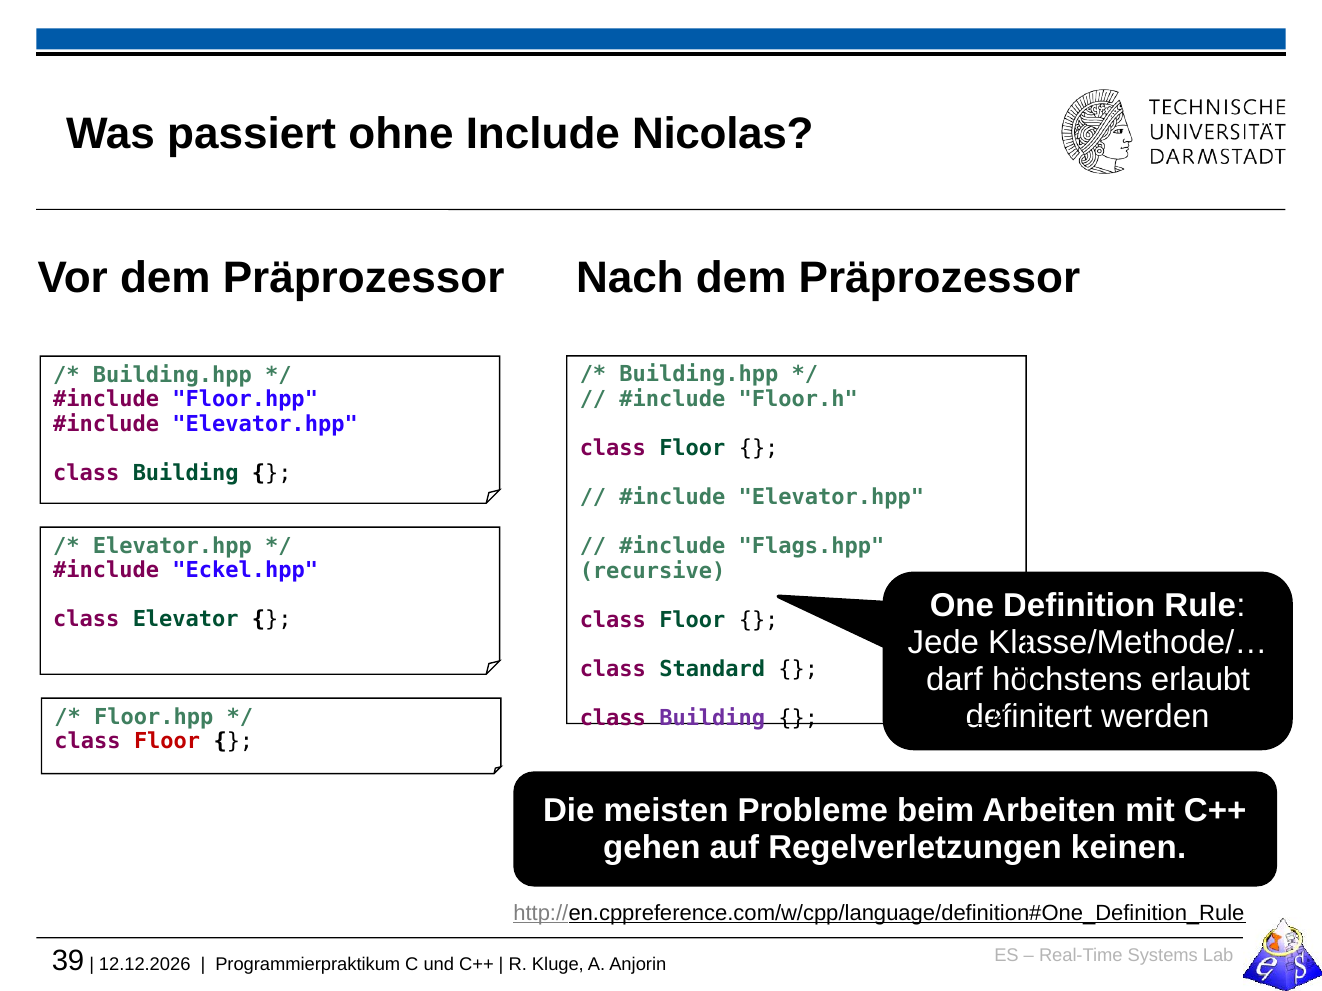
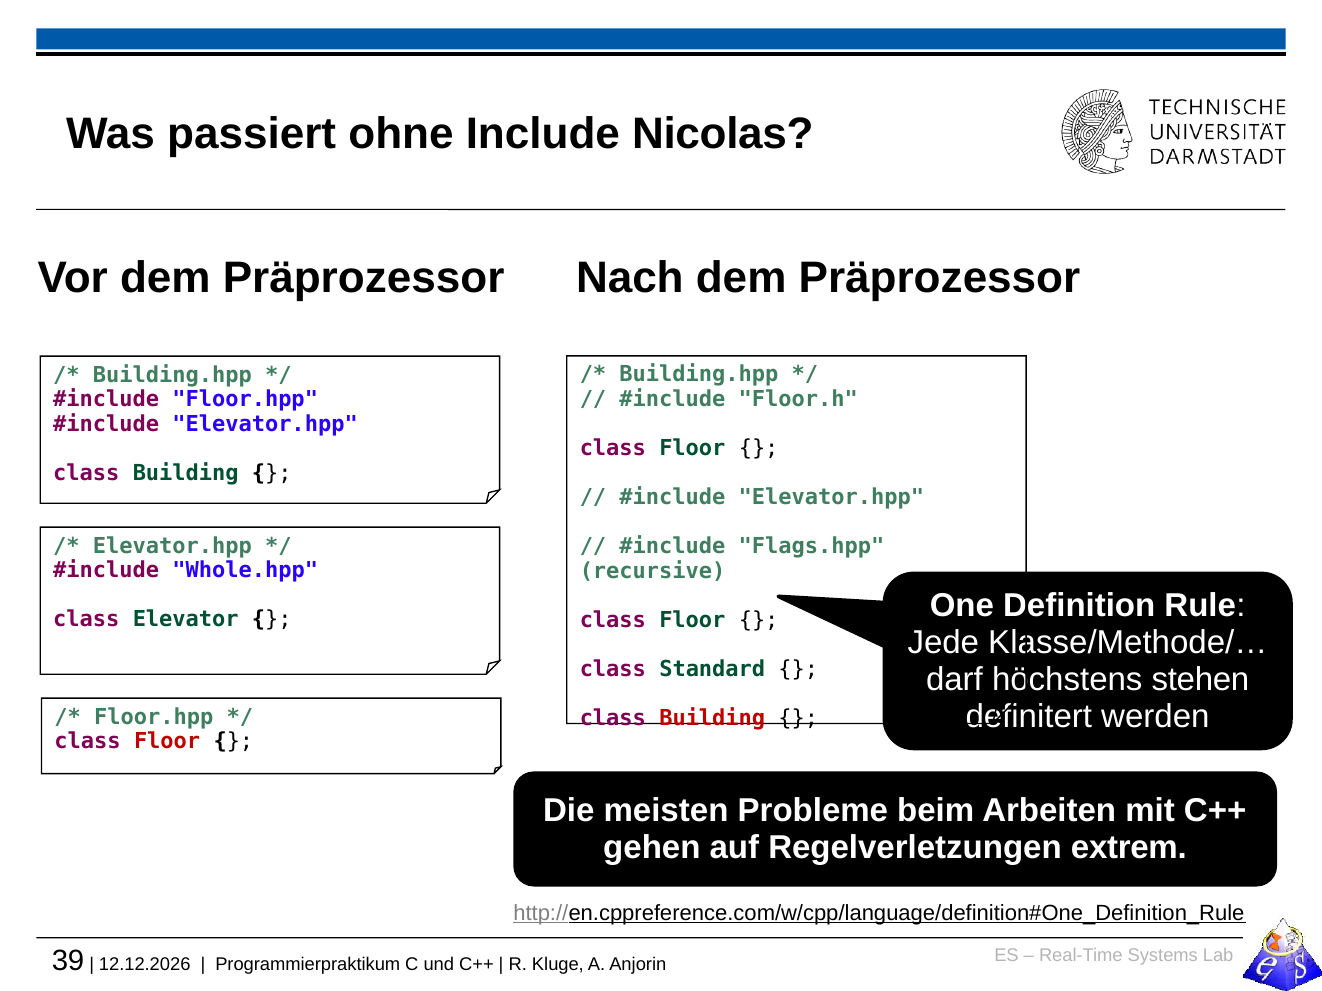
Eckel.hpp: Eckel.hpp -> Whole.hpp (245, 571)
erlaubt: erlaubt -> stehen (1200, 680)
Building colour: purple -> red (712, 719)
keinen: keinen -> extrem (1129, 848)
